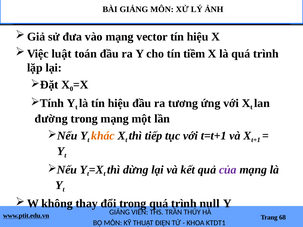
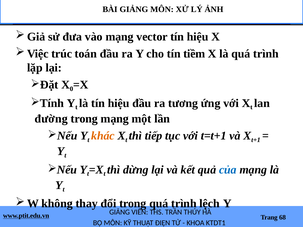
luật: luật -> trúc (62, 54)
của colour: purple -> blue (228, 170)
null: null -> lệch (210, 204)
